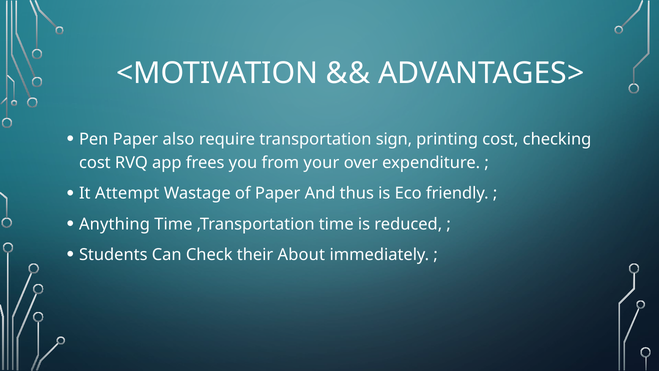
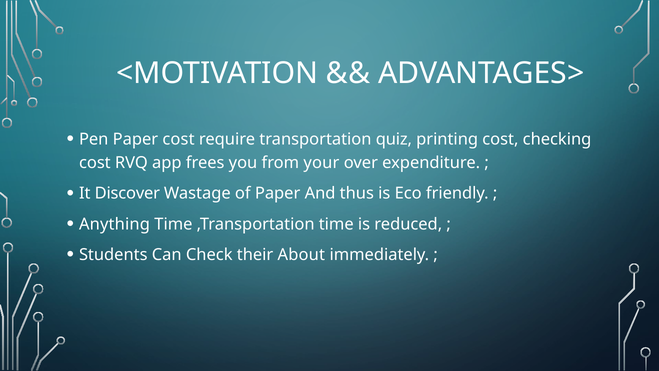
Paper also: also -> cost (179, 139)
sign: sign -> quiz (394, 139)
Attempt: Attempt -> Discover (127, 193)
